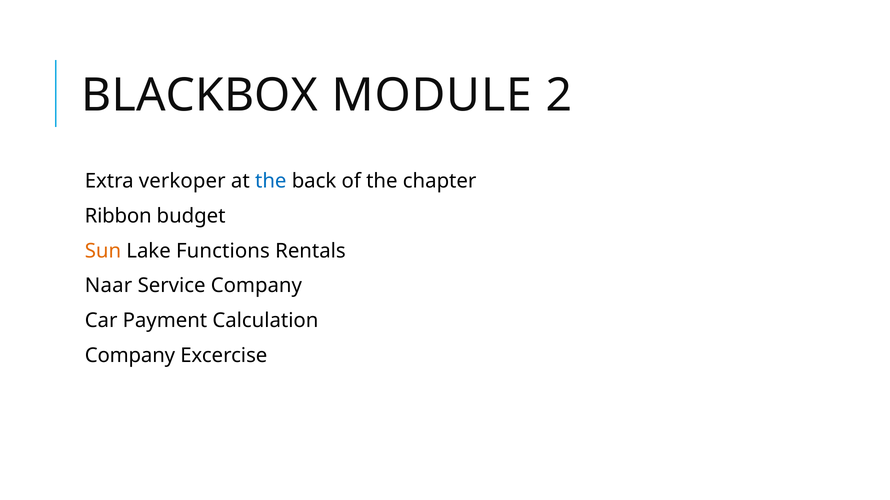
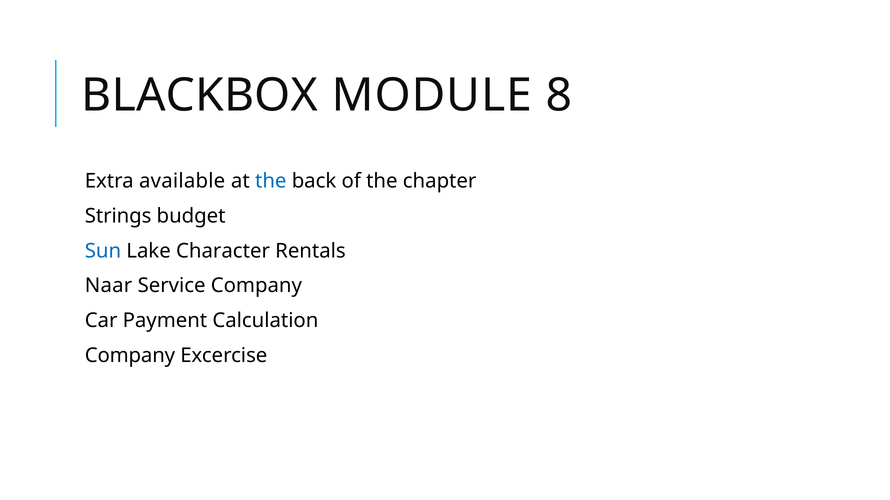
2: 2 -> 8 (559, 95)
verkoper: verkoper -> available (182, 181)
Ribbon: Ribbon -> Strings (118, 216)
Sun colour: orange -> blue (103, 251)
Functions: Functions -> Character (223, 251)
